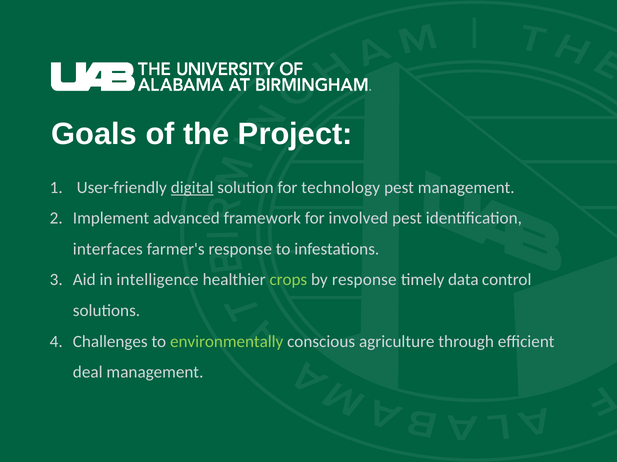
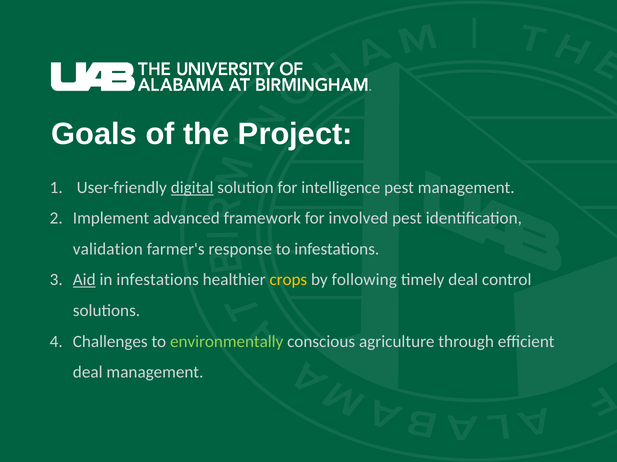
technology: technology -> intelligence (341, 188)
interfaces: interfaces -> validation (108, 249)
Aid underline: none -> present (84, 280)
in intelligence: intelligence -> infestations (158, 280)
crops colour: light green -> yellow (288, 280)
by response: response -> following (364, 280)
timely data: data -> deal (463, 280)
